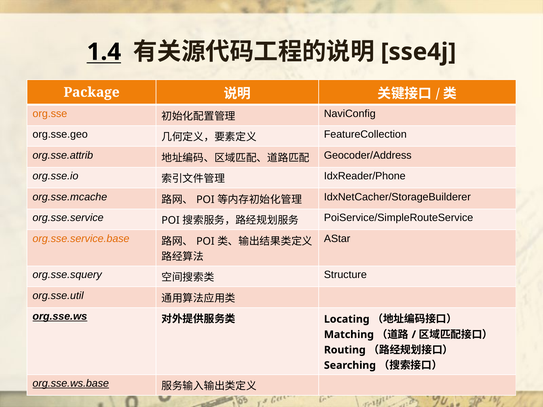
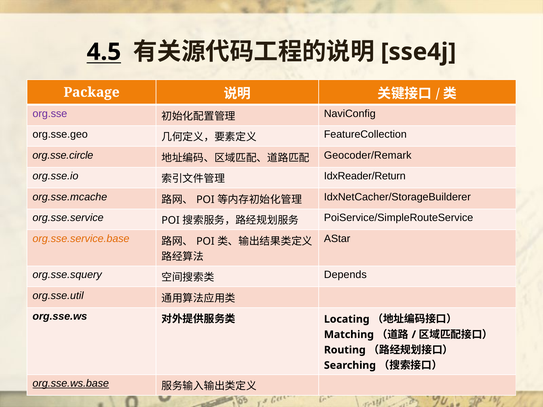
1.4: 1.4 -> 4.5 (104, 52)
org.sse colour: orange -> purple (50, 114)
org.sse.attrib: org.sse.attrib -> org.sse.circle (63, 155)
Geocoder/Address: Geocoder/Address -> Geocoder/Remark (368, 155)
IdxReader/Phone: IdxReader/Phone -> IdxReader/Return (365, 176)
Structure: Structure -> Depends (345, 275)
org.sse.ws underline: present -> none (60, 317)
